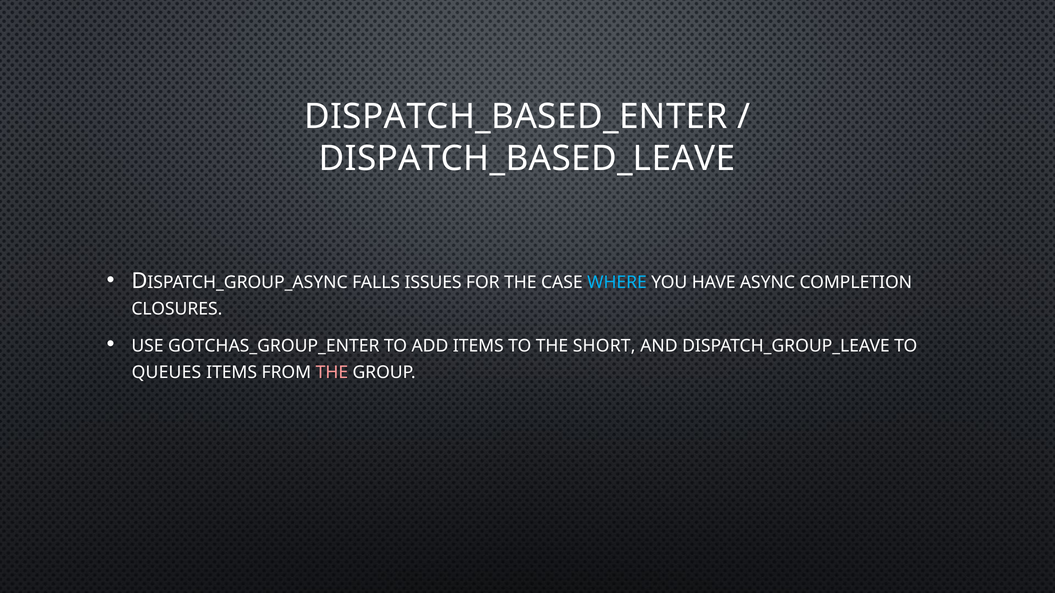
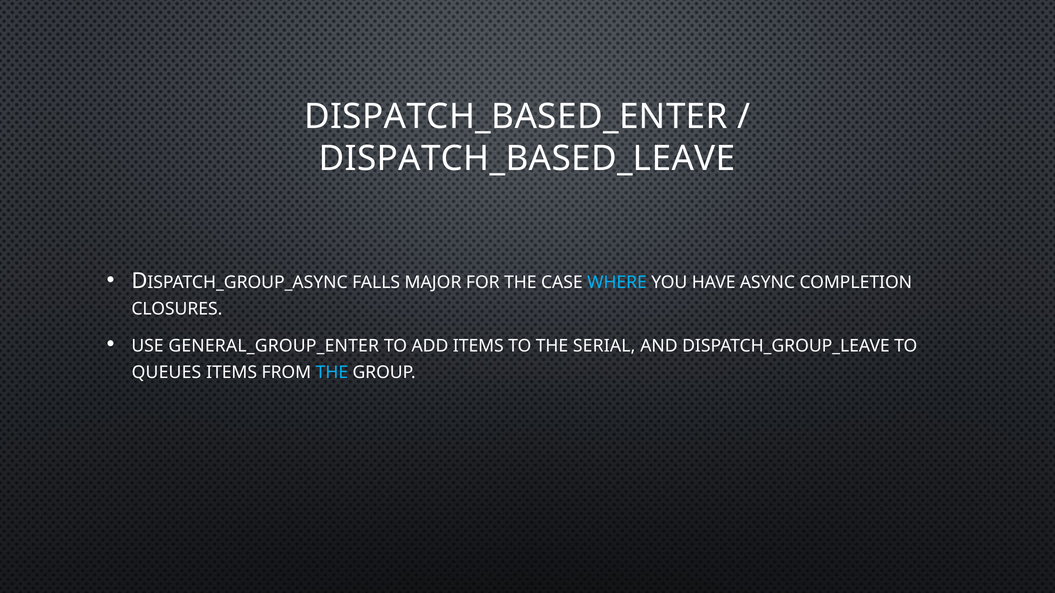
ISSUES: ISSUES -> MAJOR (433, 283)
GOTCHAS_GROUP_ENTER: GOTCHAS_GROUP_ENTER -> GENERAL_GROUP_ENTER (274, 346)
SHORT: SHORT -> SERIAL (604, 346)
THE colour: pink -> light blue (332, 373)
